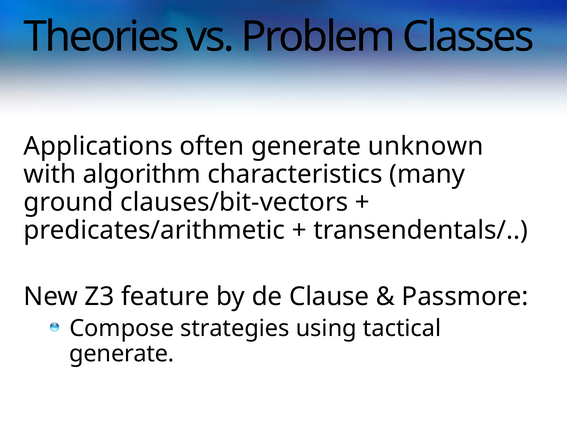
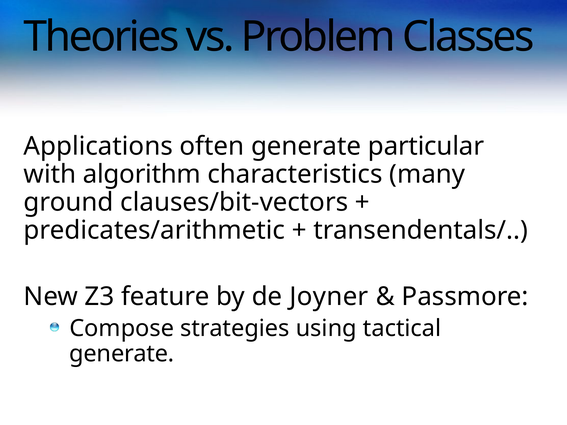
unknown: unknown -> particular (426, 146)
Clause: Clause -> Joyner (329, 297)
